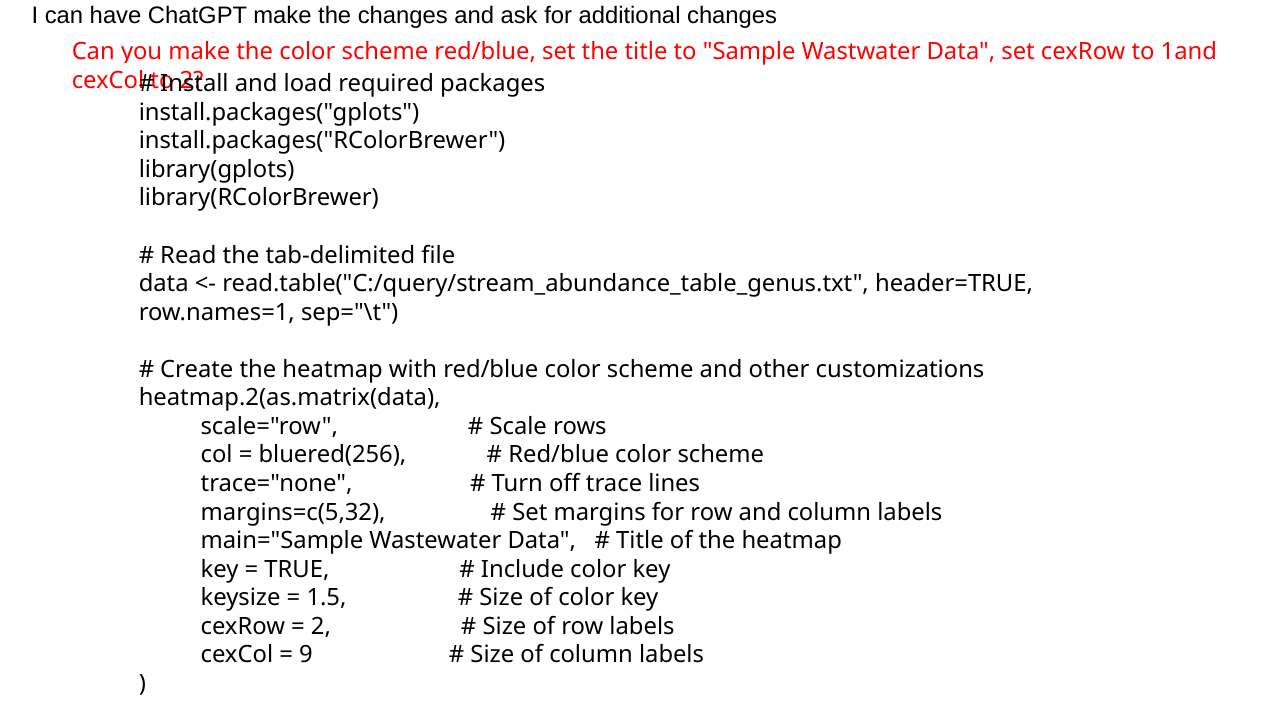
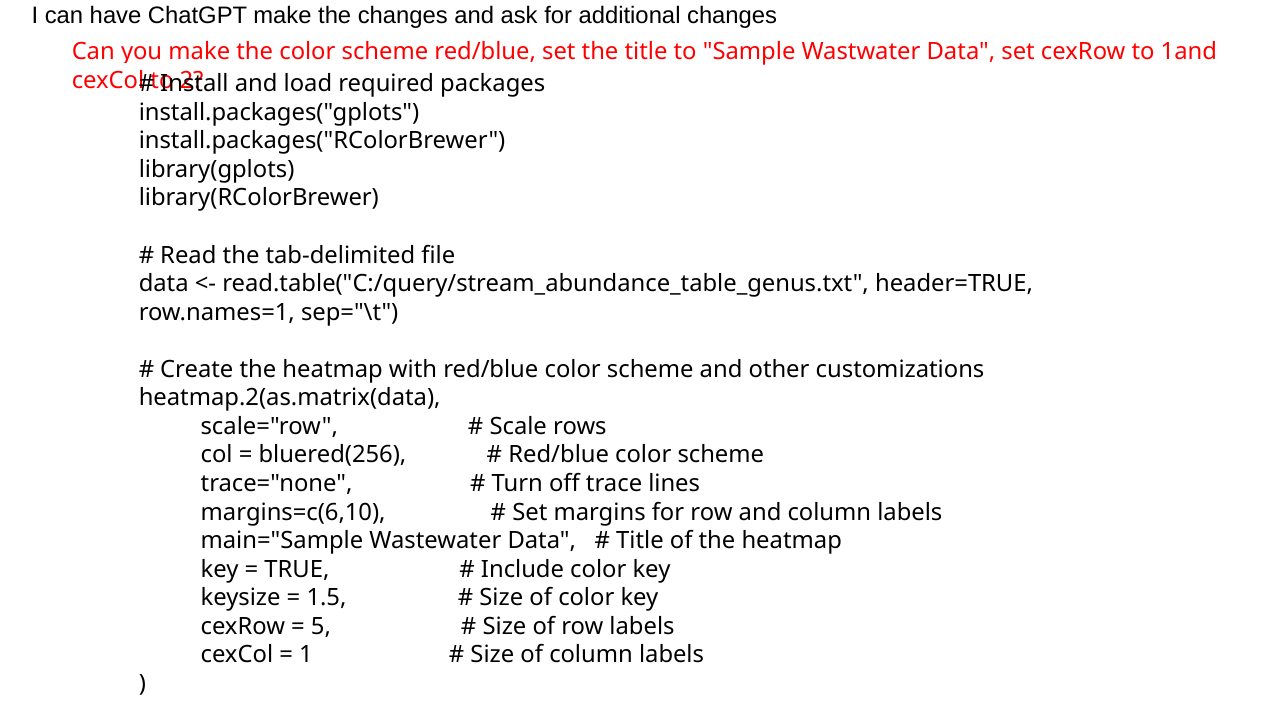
margins=c(5,32: margins=c(5,32 -> margins=c(6,10 (293, 512)
2: 2 -> 5 (321, 627)
9: 9 -> 1 (306, 655)
